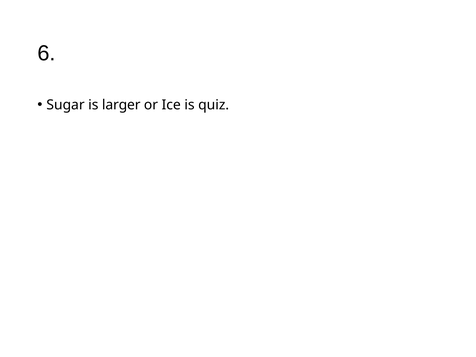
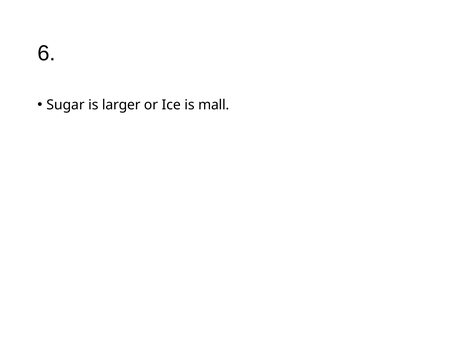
quiz: quiz -> mall (214, 105)
